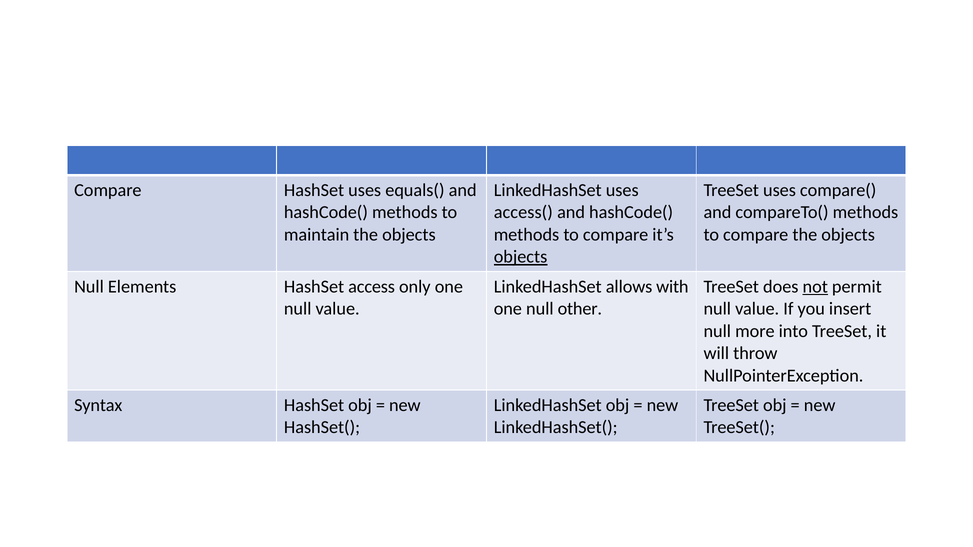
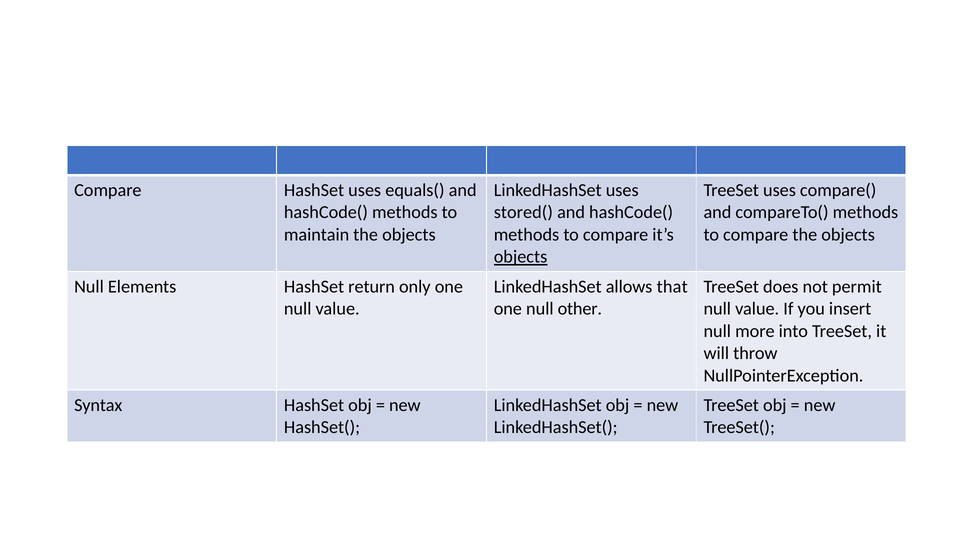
access(: access( -> stored( (523, 213)
access: access -> return (372, 287)
with: with -> that (672, 287)
not underline: present -> none (815, 287)
